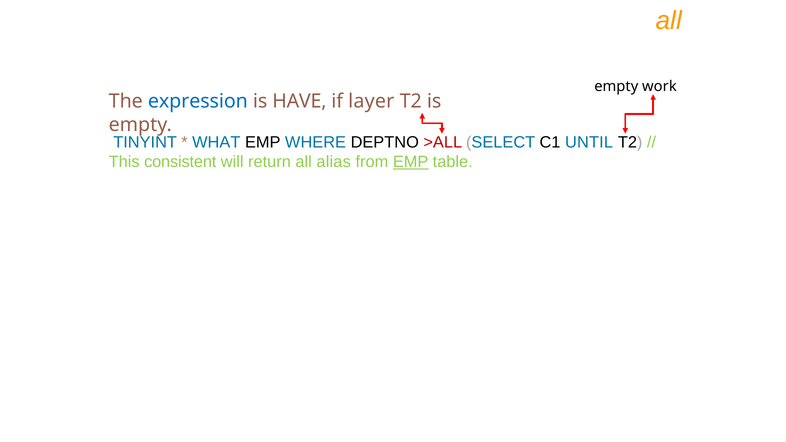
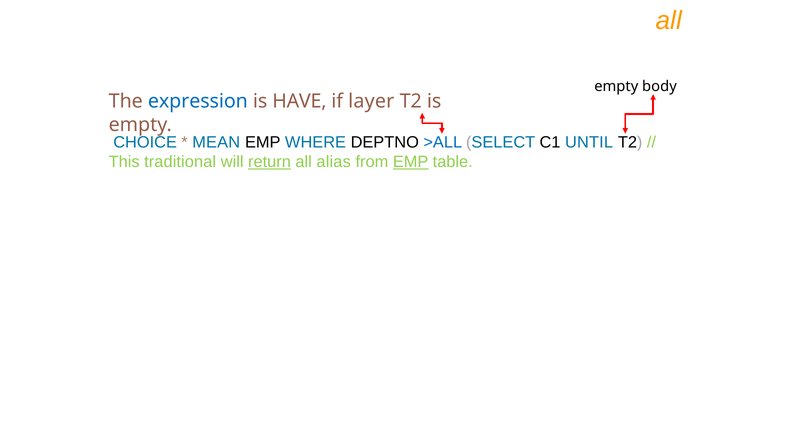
work: work -> body (659, 86)
TINYINT: TINYINT -> CHOICE (145, 142)
WHAT: WHAT -> MEAN (216, 142)
>ALL colour: red -> blue (443, 142)
consistent: consistent -> traditional (180, 162)
return underline: none -> present (269, 162)
